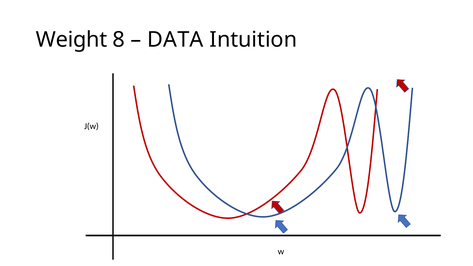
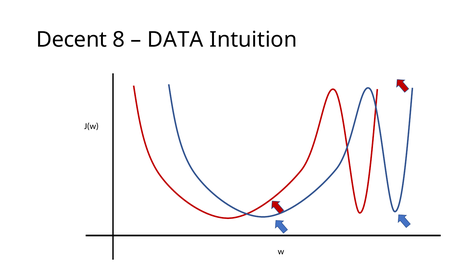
Weight: Weight -> Decent (72, 40)
